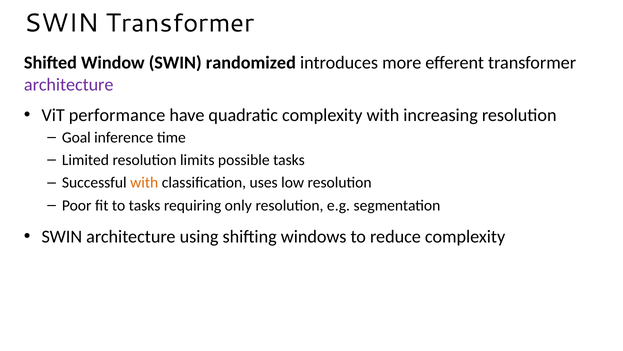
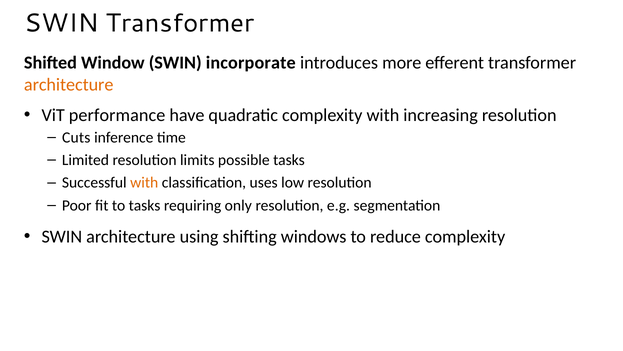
randomized: randomized -> incorporate (251, 63)
architecture colour: purple -> orange (69, 84)
Goal: Goal -> Cuts (76, 137)
